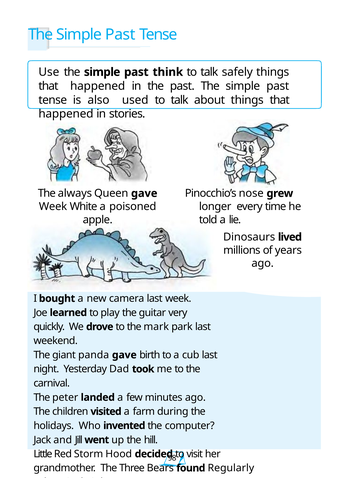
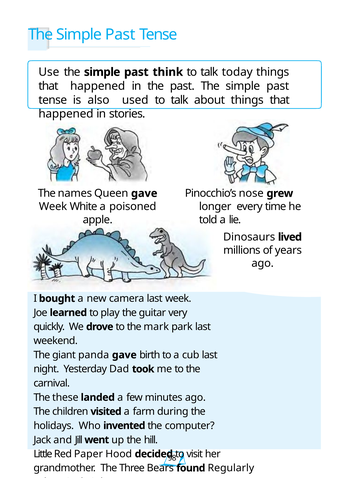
safely: safely -> today (237, 72)
always: always -> names (75, 194)
peter: peter -> these (65, 398)
Storm: Storm -> Paper (88, 455)
